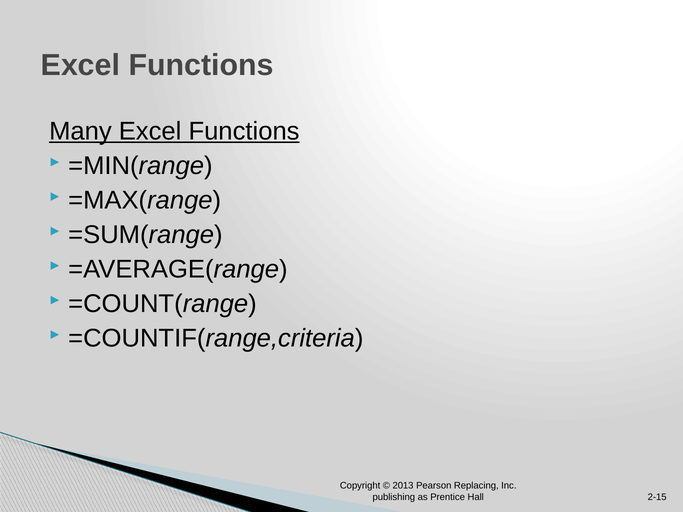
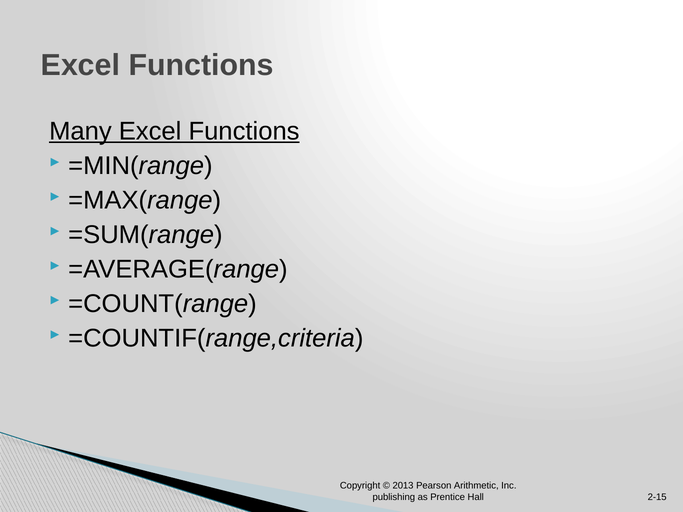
Replacing: Replacing -> Arithmetic (476, 486)
